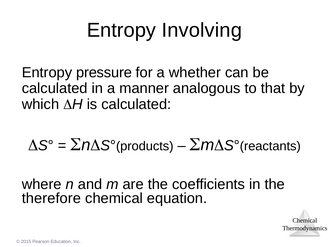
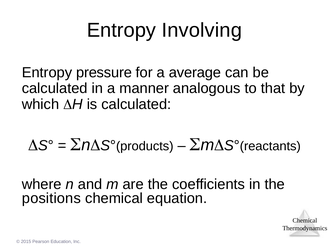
whether: whether -> average (195, 73)
therefore: therefore -> positions (51, 198)
